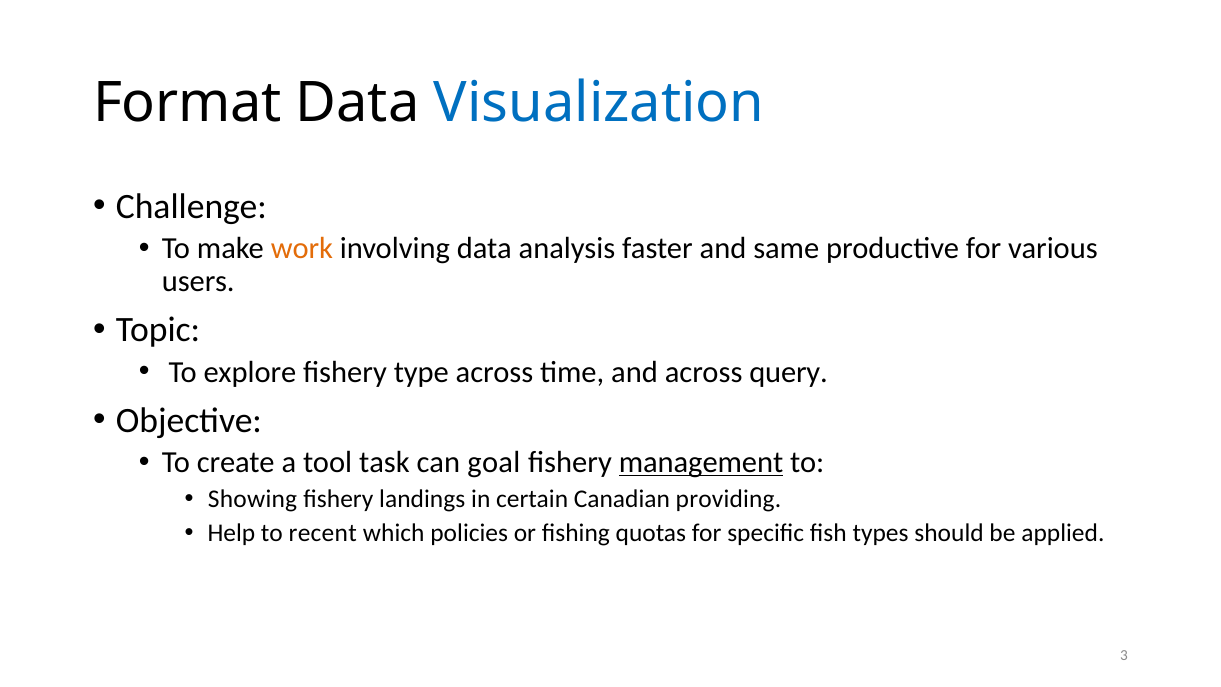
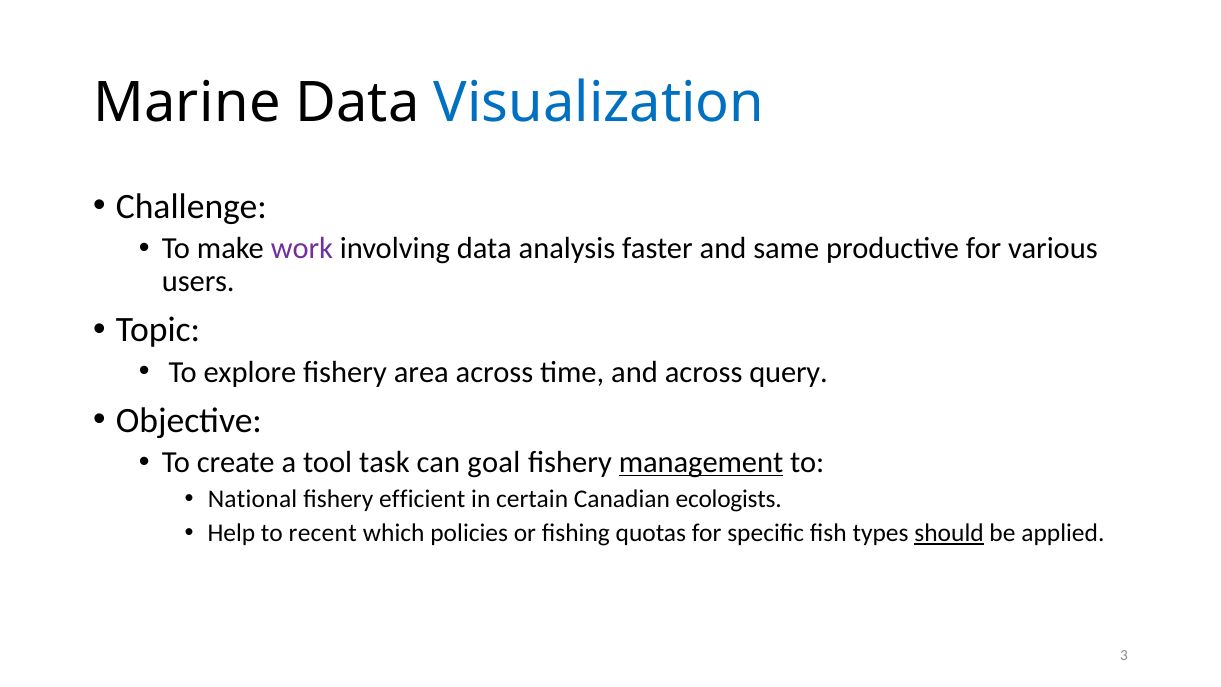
Format: Format -> Marine (187, 103)
work colour: orange -> purple (302, 248)
type: type -> area (421, 372)
Showing: Showing -> National (253, 499)
landings: landings -> efficient (422, 499)
providing: providing -> ecologists (729, 499)
should underline: none -> present (949, 533)
